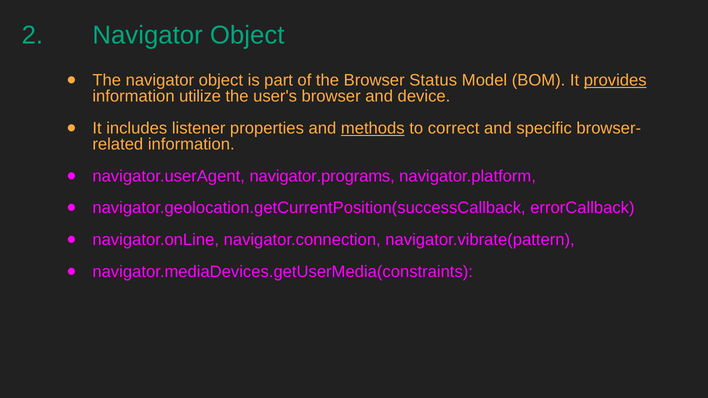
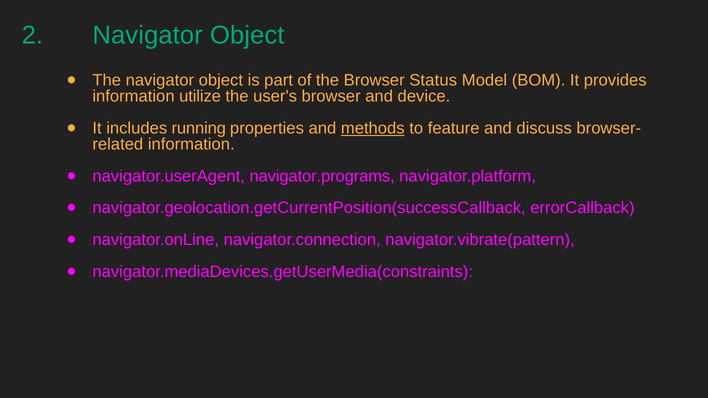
provides underline: present -> none (615, 81)
listener: listener -> running (199, 128)
correct: correct -> feature (454, 128)
specific: specific -> discuss (544, 128)
